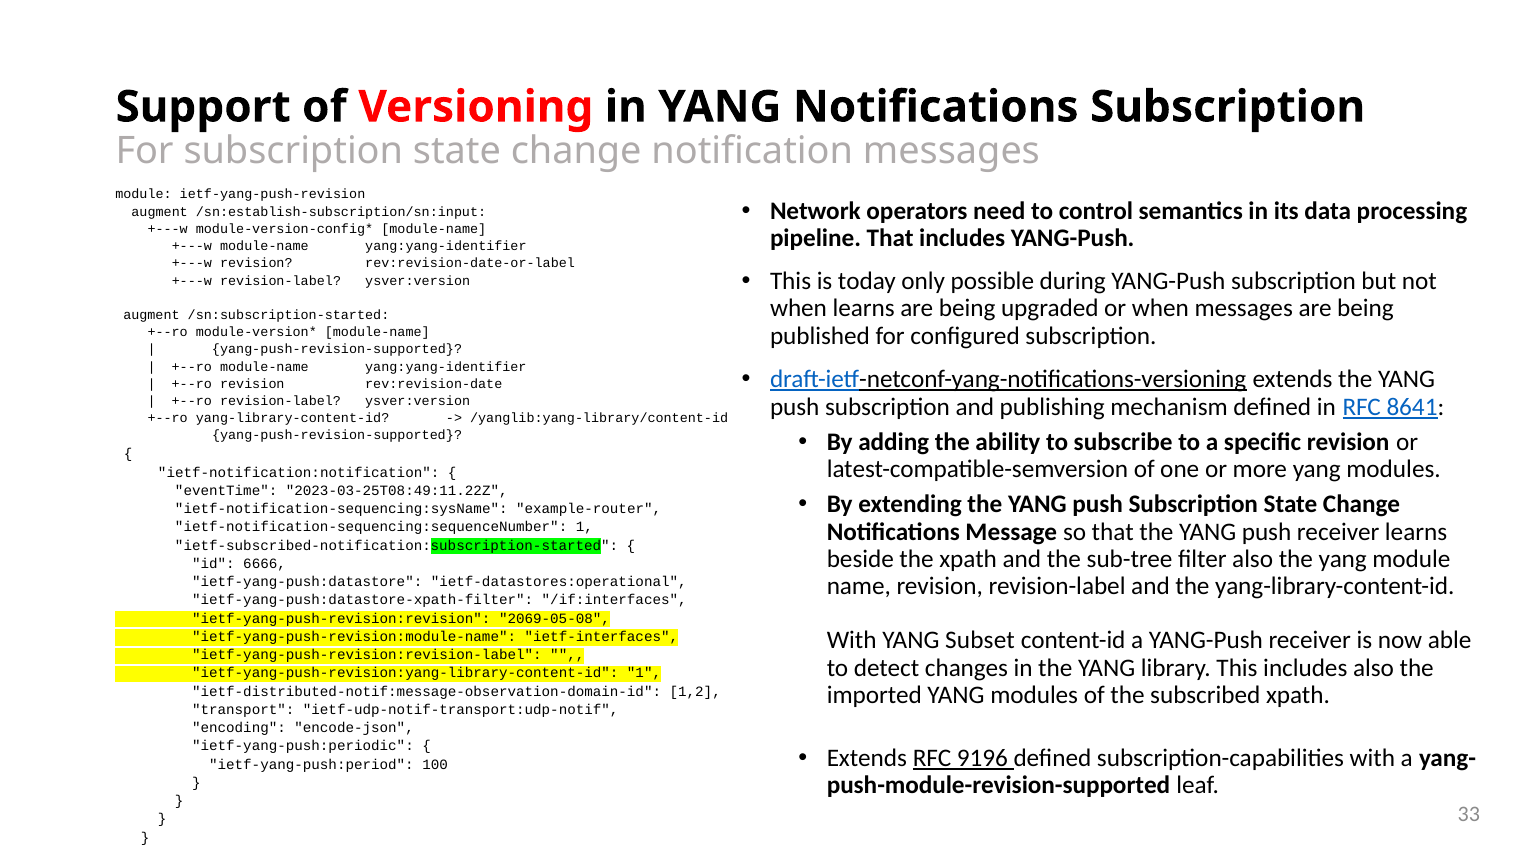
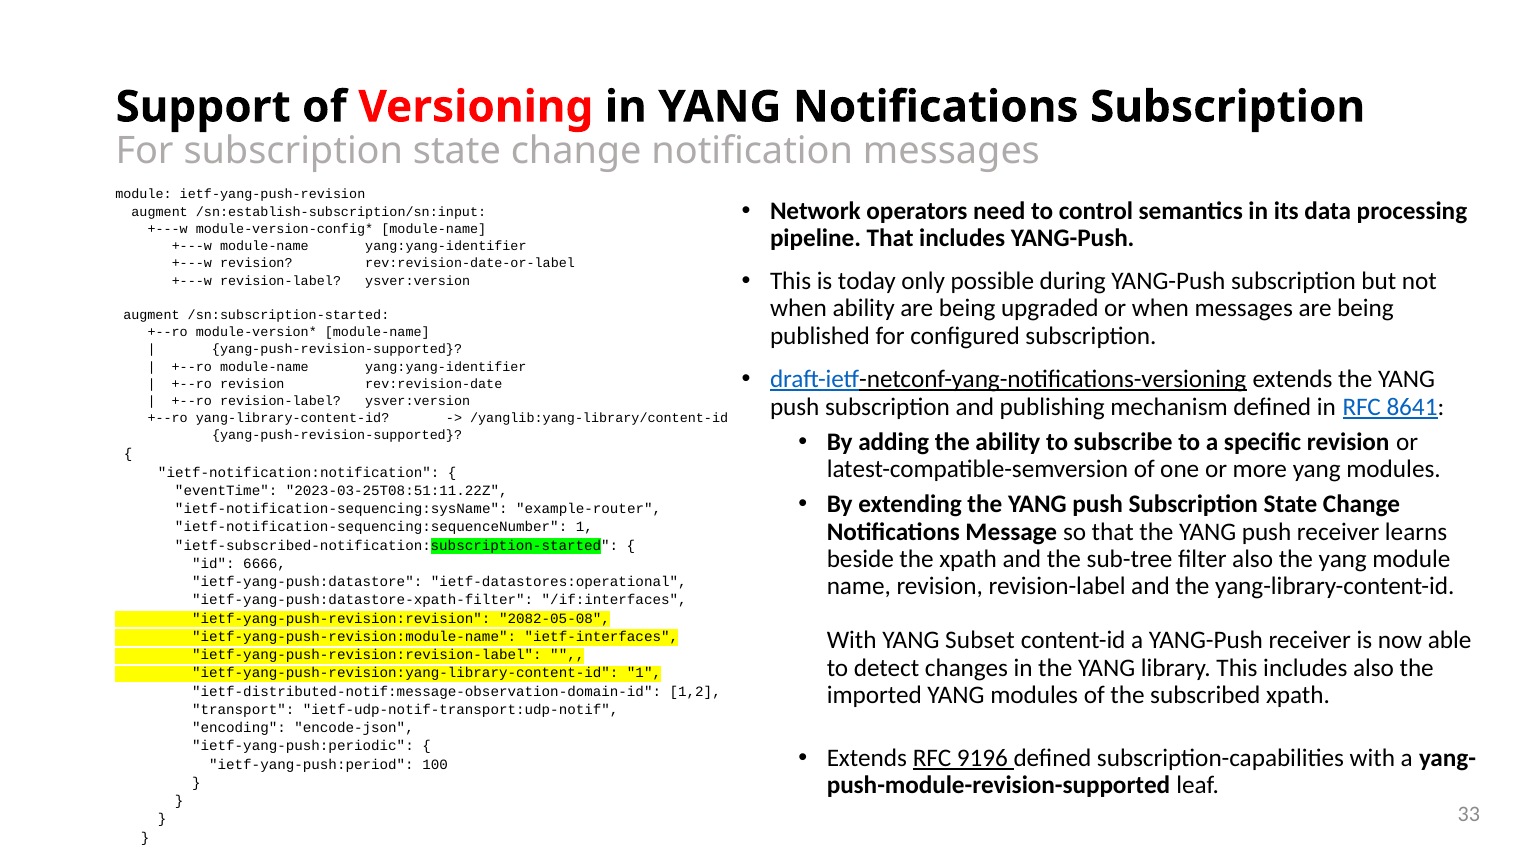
when learns: learns -> ability (864, 309)
2023-03-25T08:49:11.22Z: 2023-03-25T08:49:11.22Z -> 2023-03-25T08:51:11.22Z (397, 491)
2069-05-08: 2069-05-08 -> 2082-05-08 (554, 619)
